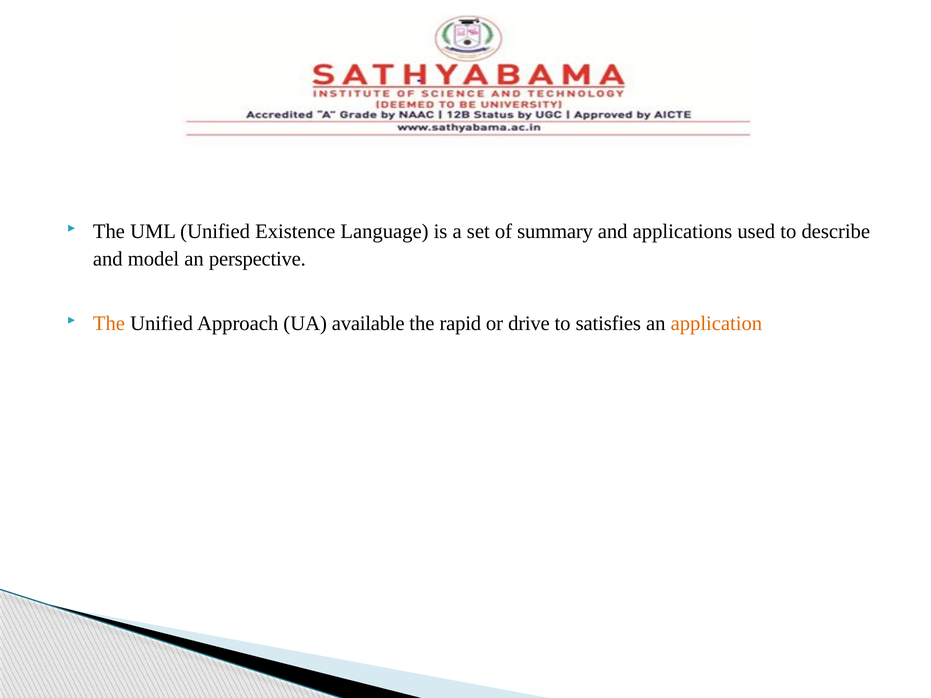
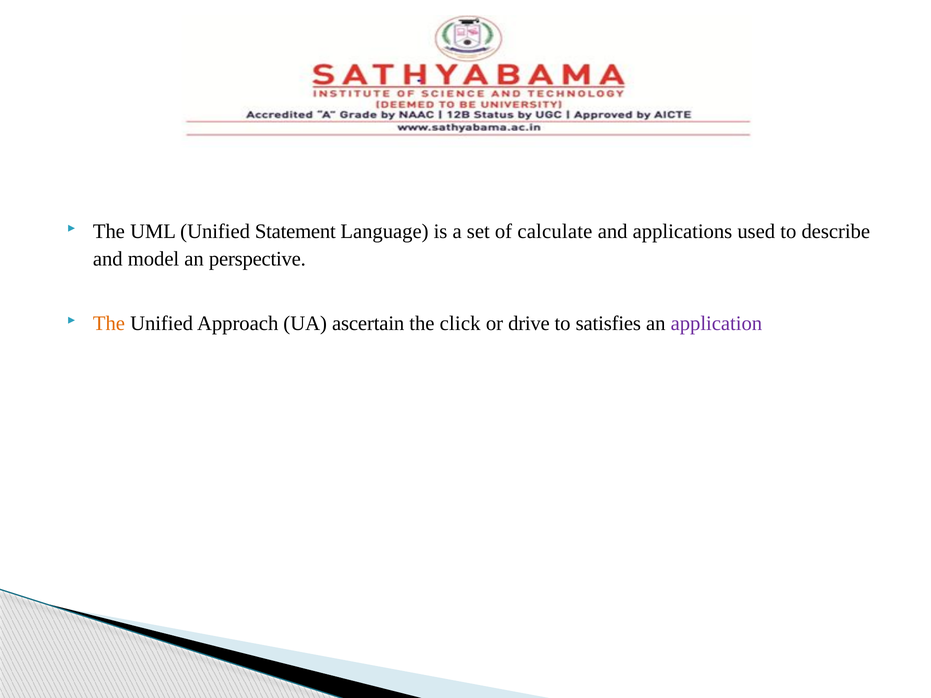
Existence: Existence -> Statement (295, 232)
summary: summary -> calculate (555, 232)
available: available -> ascertain (368, 324)
rapid: rapid -> click (460, 324)
application colour: orange -> purple (716, 324)
